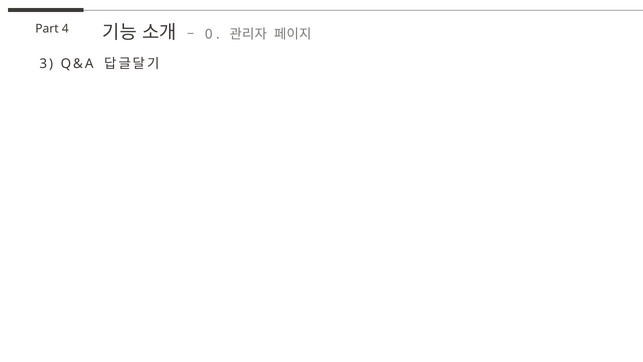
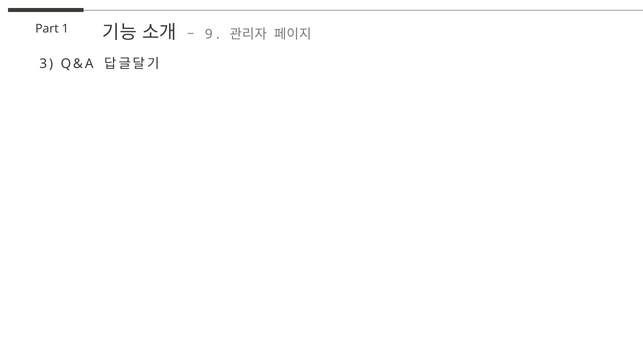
0: 0 -> 9 (209, 34)
4: 4 -> 1 (65, 29)
